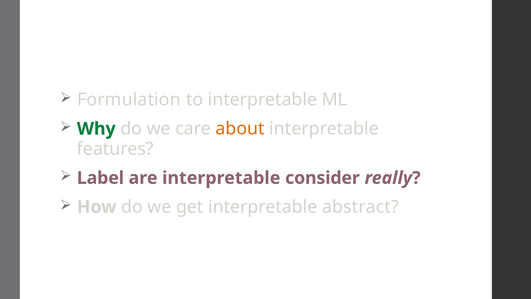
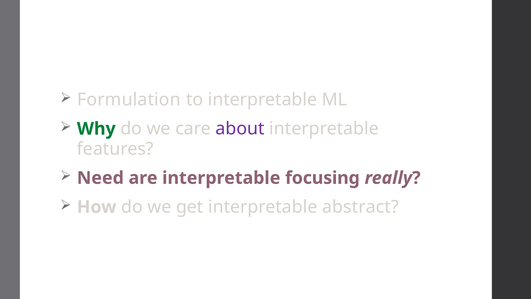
about colour: orange -> purple (240, 129)
Label: Label -> Need (100, 178)
consider: consider -> focusing (322, 178)
